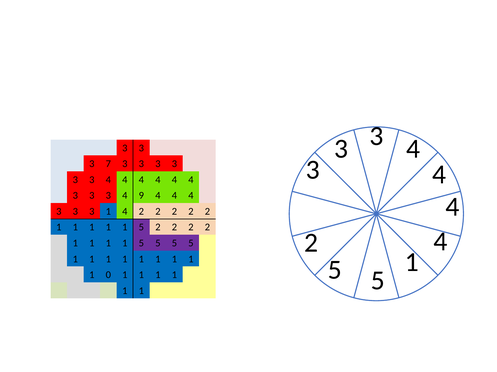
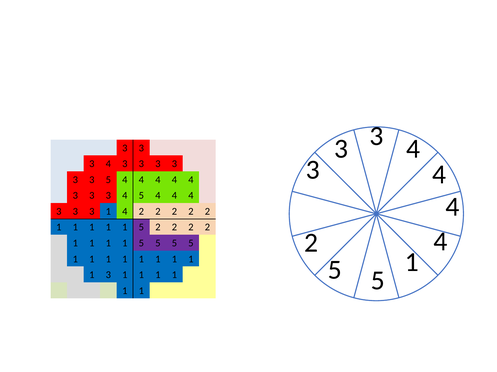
7: 7 -> 4 (108, 164)
4: 4 -> 5 (108, 180)
4 9: 9 -> 5 (141, 196)
1 0: 0 -> 3 (108, 275)
